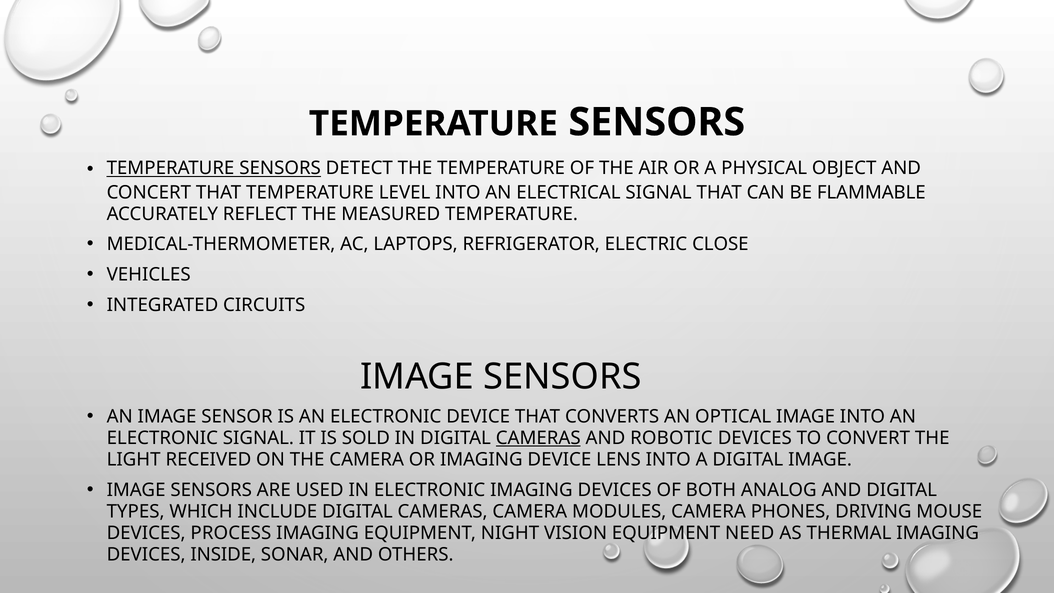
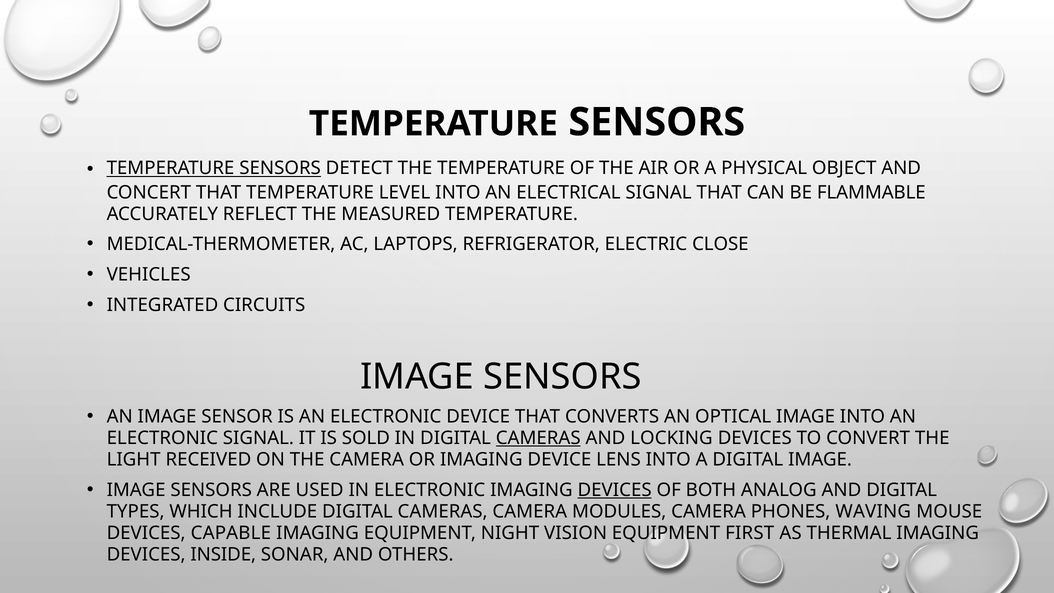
ROBOTIC: ROBOTIC -> LOCKING (671, 438)
DEVICES underline: none -> present (615, 490)
DRIVING: DRIVING -> WAVING (873, 511)
PROCESS: PROCESS -> CAPABLE (231, 533)
NEED: NEED -> FIRST (750, 533)
